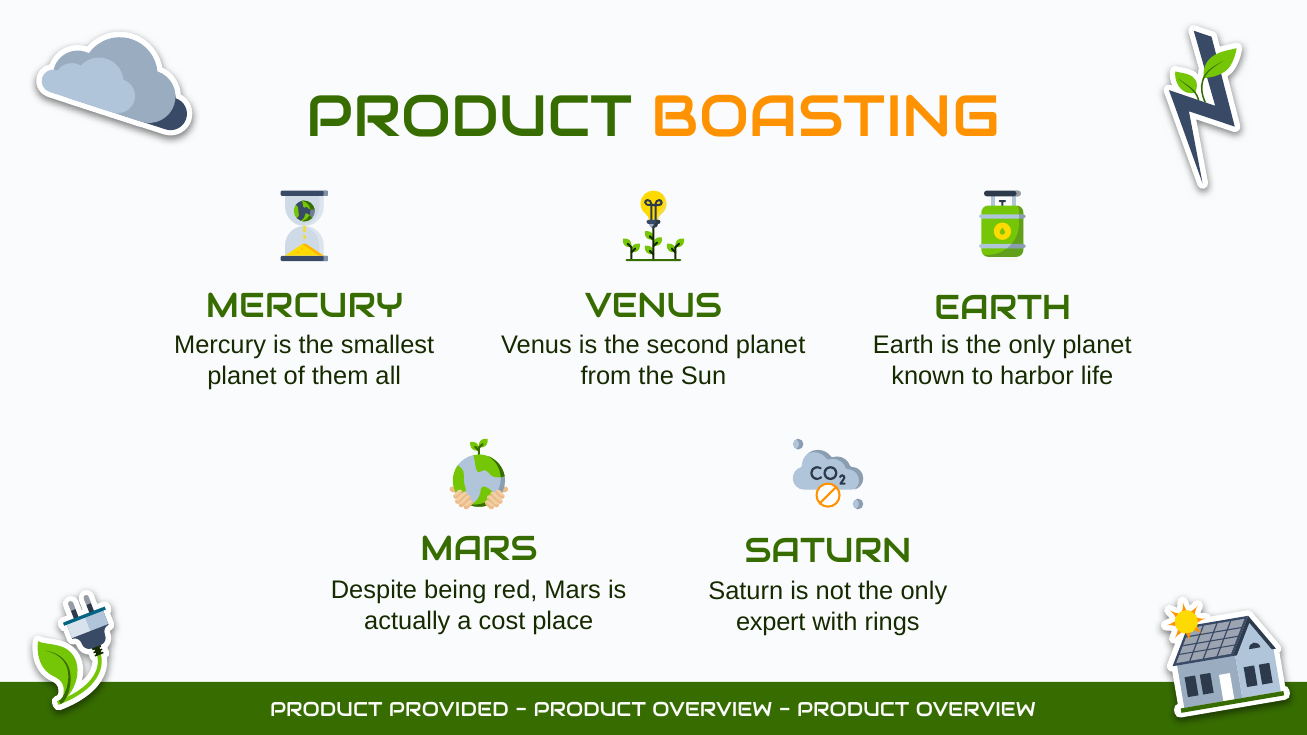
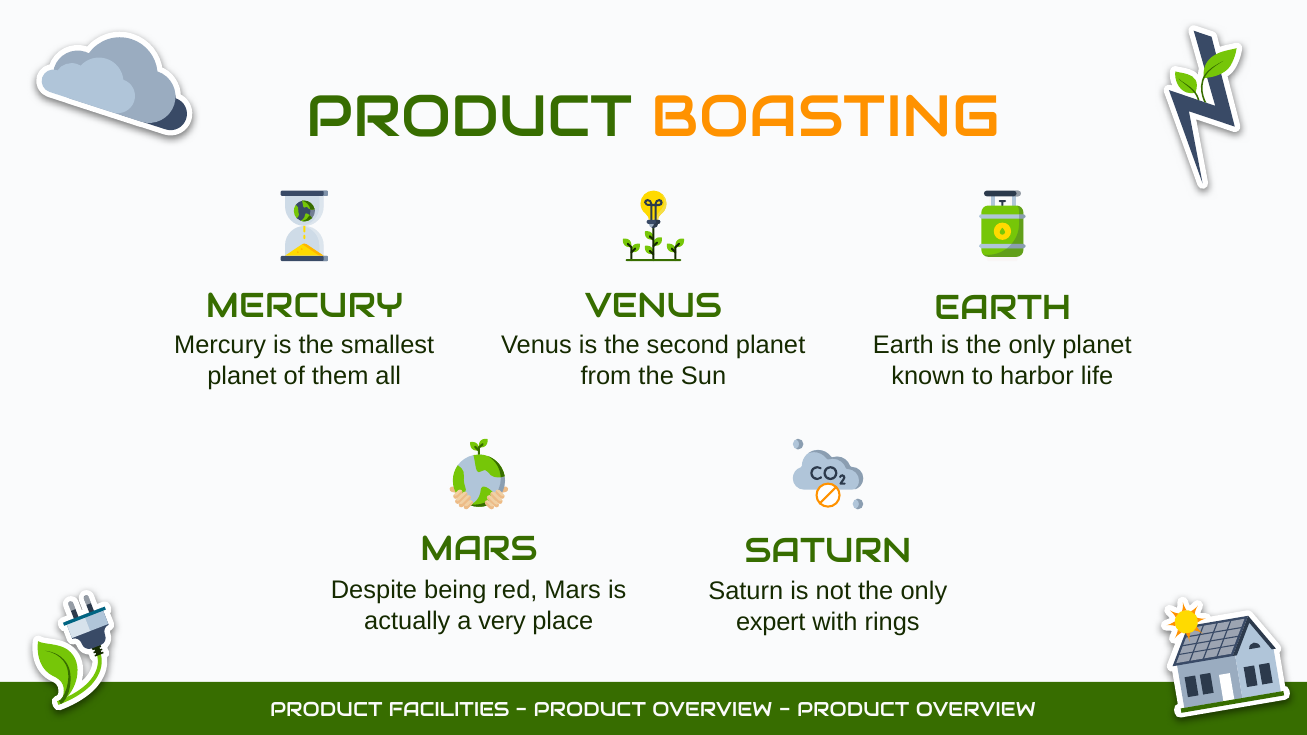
cost: cost -> very (502, 621)
PROVIDED: PROVIDED -> FACILITIES (449, 710)
